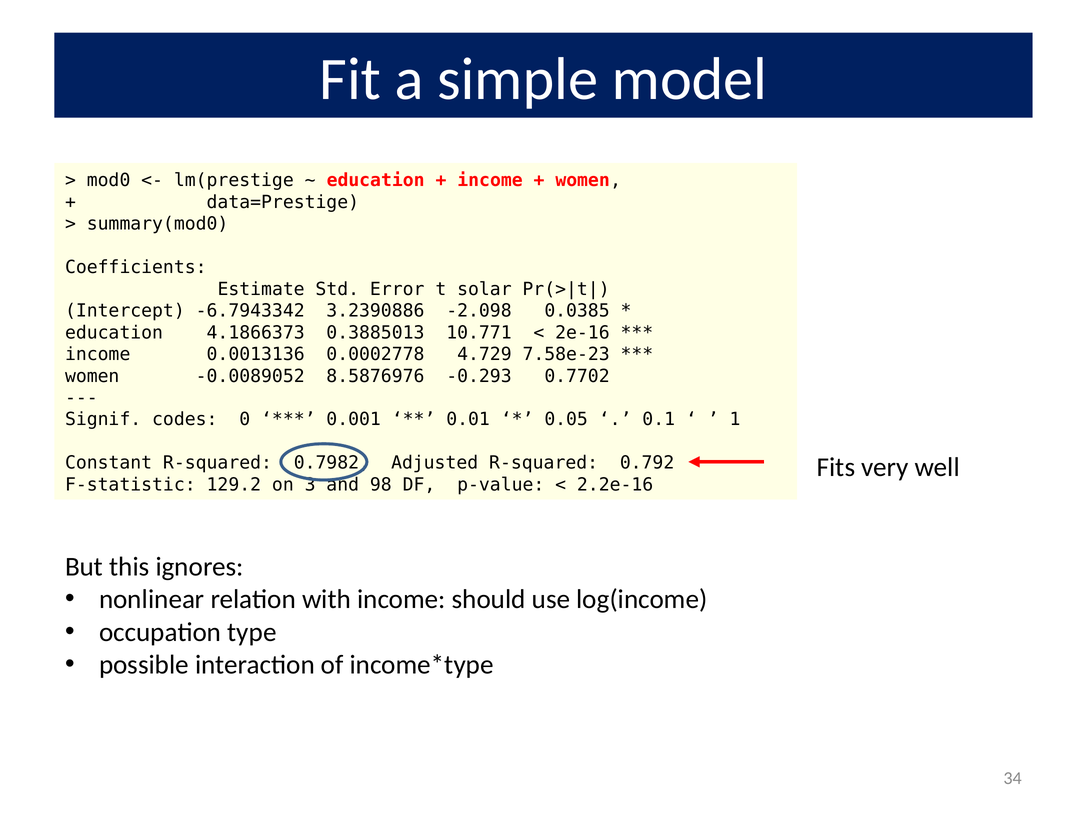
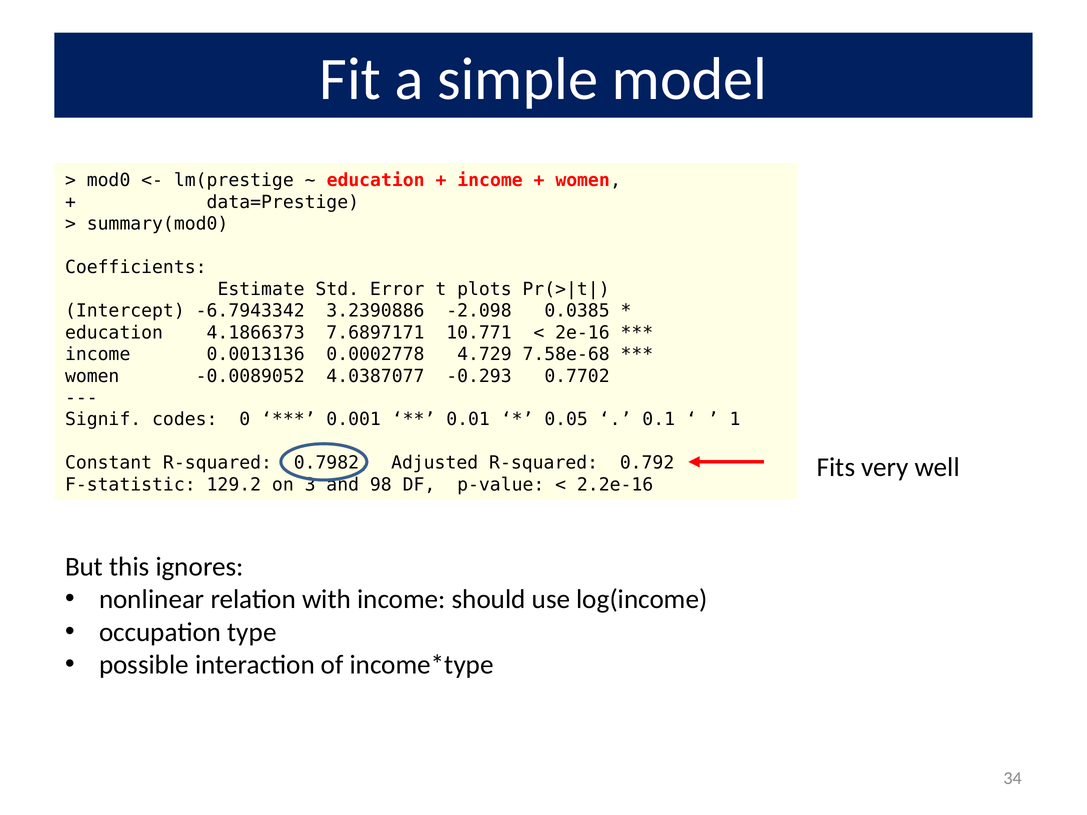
solar: solar -> plots (484, 289)
0.3885013: 0.3885013 -> 7.6897171 (375, 333)
7.58e-23: 7.58e-23 -> 7.58e-68 (566, 354)
8.5876976: 8.5876976 -> 4.0387077 (375, 376)
